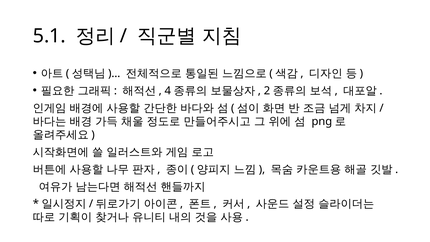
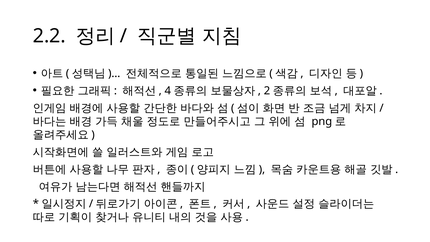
5.1: 5.1 -> 2.2 (49, 36)
